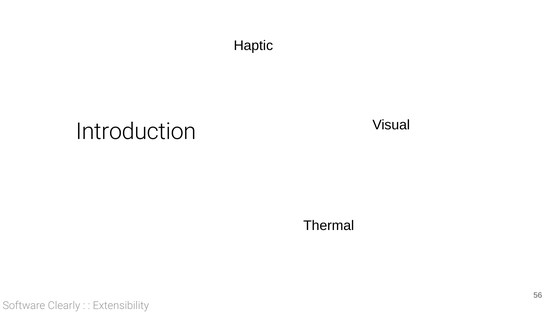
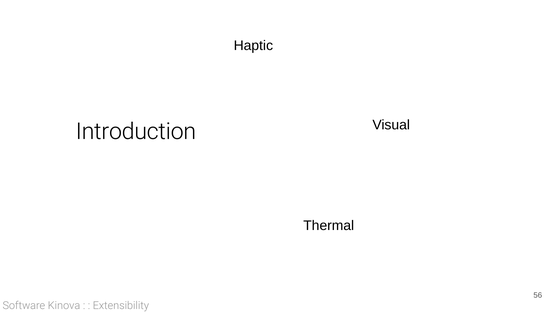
Clearly: Clearly -> Kinova (64, 306)
